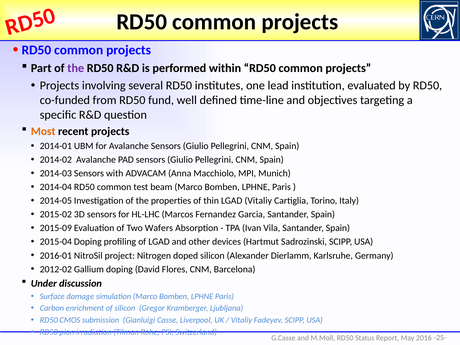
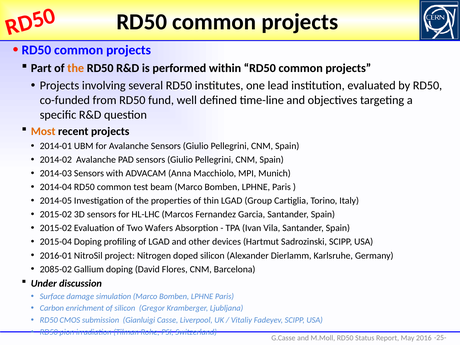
the colour: purple -> orange (76, 68)
LGAD Vitaliy: Vitaliy -> Group (258, 201)
2015-09: 2015-09 -> 2015-02 (56, 228)
2012-02: 2012-02 -> 2085-02 (56, 269)
